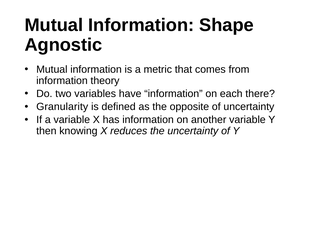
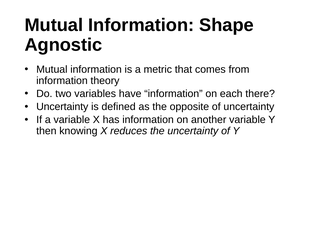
Granularity: Granularity -> Uncertainty (62, 107)
